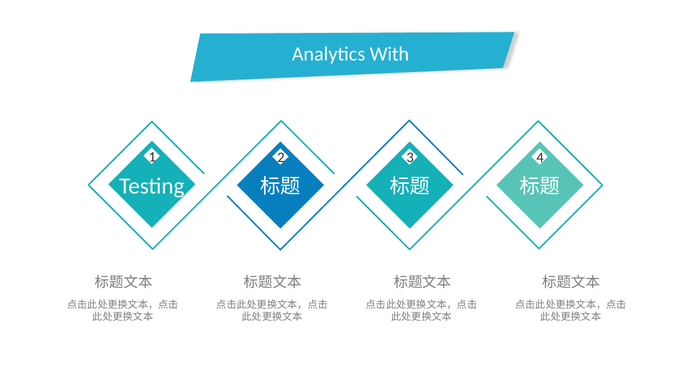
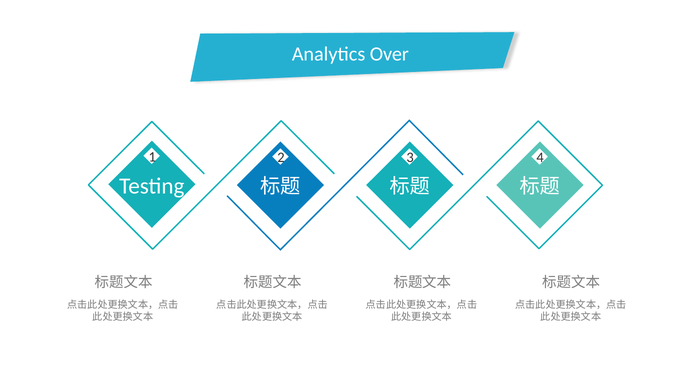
With: With -> Over (389, 54)
